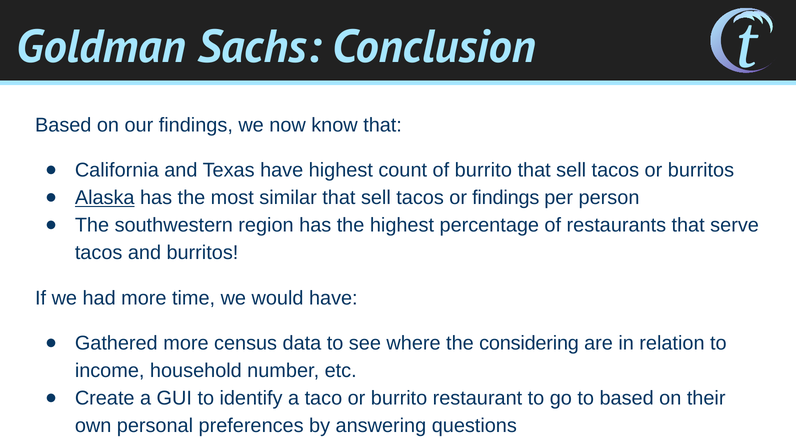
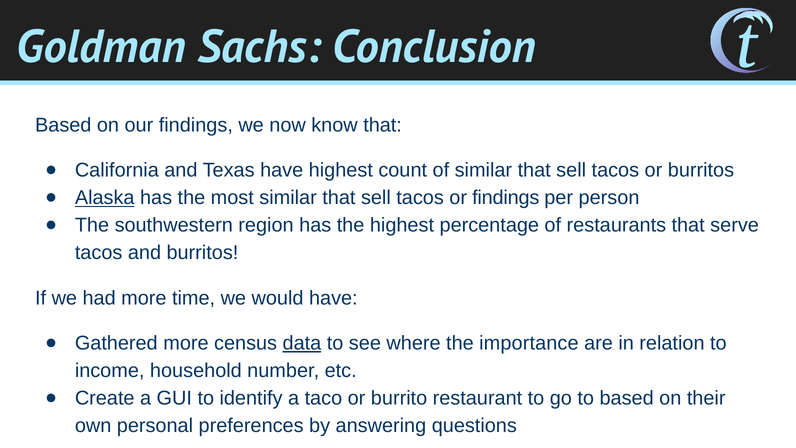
of burrito: burrito -> similar (483, 170)
data underline: none -> present (302, 343)
considering: considering -> importance (529, 343)
